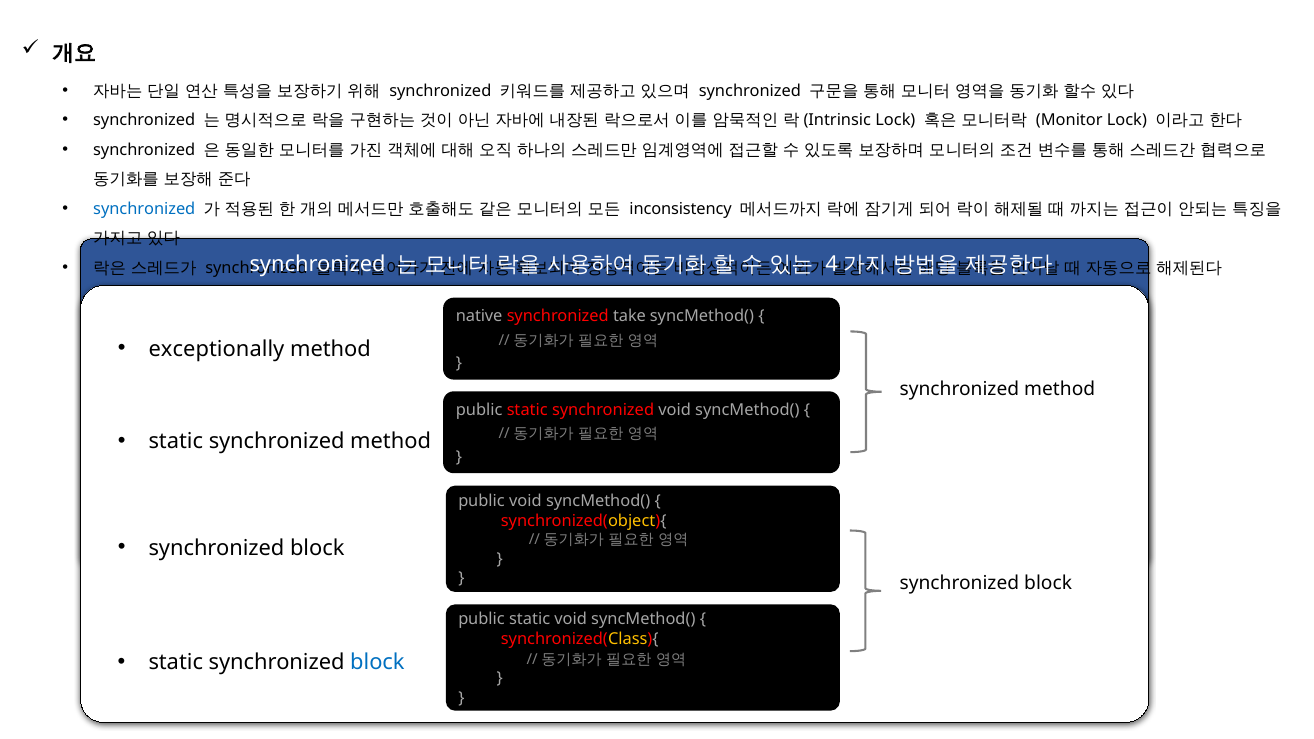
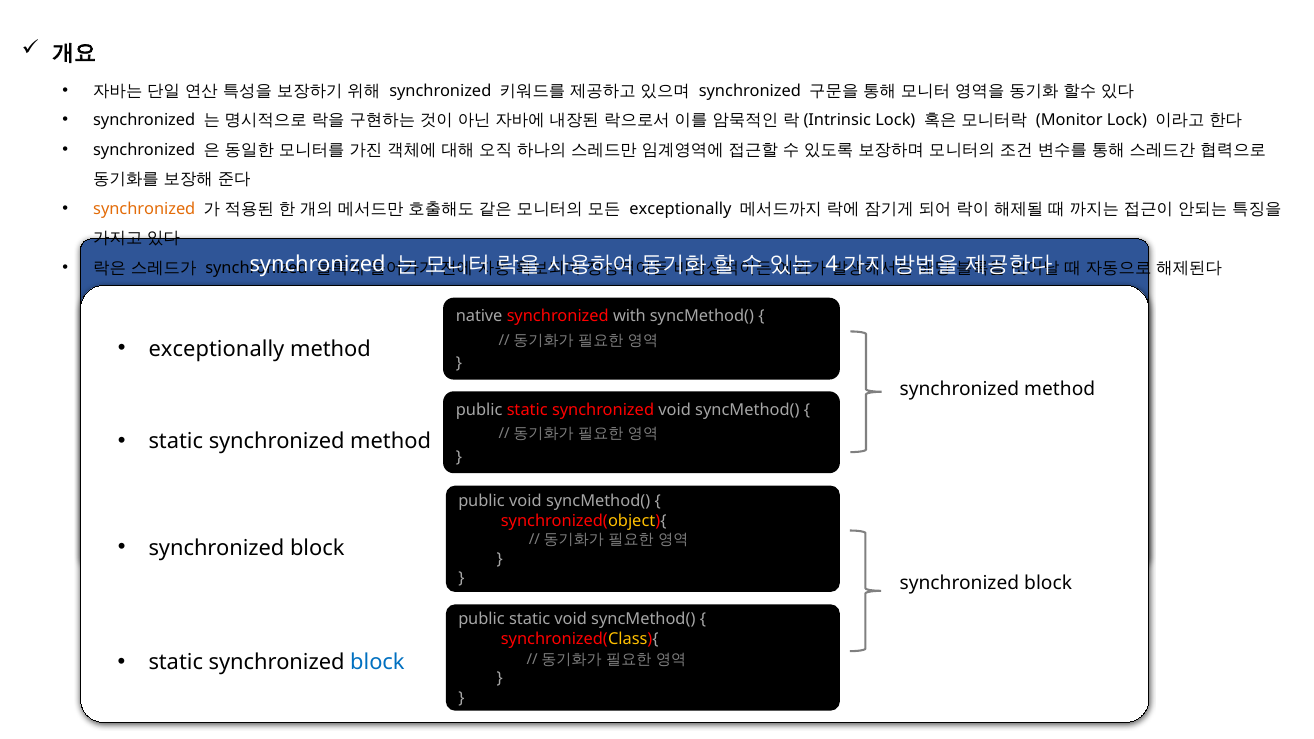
synchronized colour: blue -> orange (144, 209)
inconsistency: inconsistency -> exceptionally (680, 209)
take: take -> with (630, 316)
